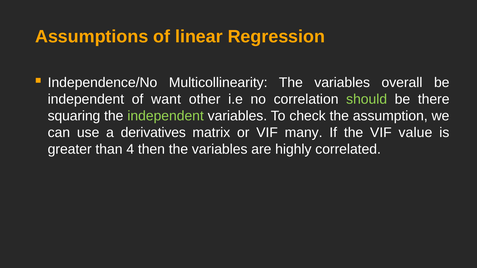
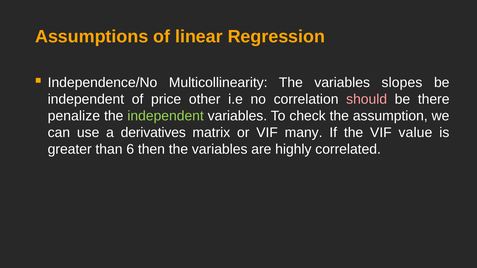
overall: overall -> slopes (402, 83)
want: want -> price (166, 99)
should colour: light green -> pink (367, 99)
squaring: squaring -> penalize (74, 116)
4: 4 -> 6 (130, 149)
